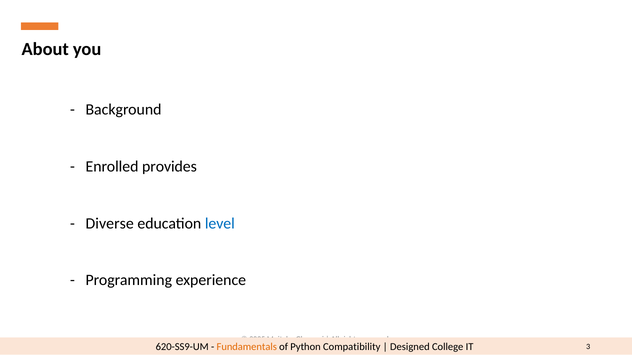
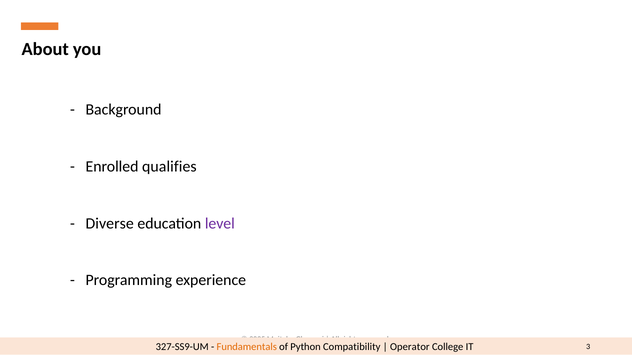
provides: provides -> qualifies (169, 167)
level colour: blue -> purple (220, 224)
620-SS9-UM: 620-SS9-UM -> 327-SS9-UM (182, 347)
Designed: Designed -> Operator (410, 347)
